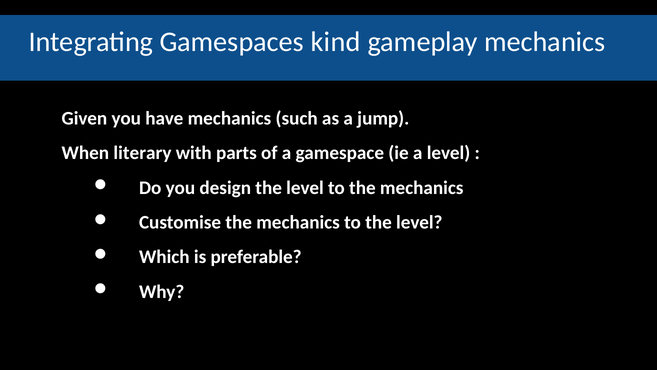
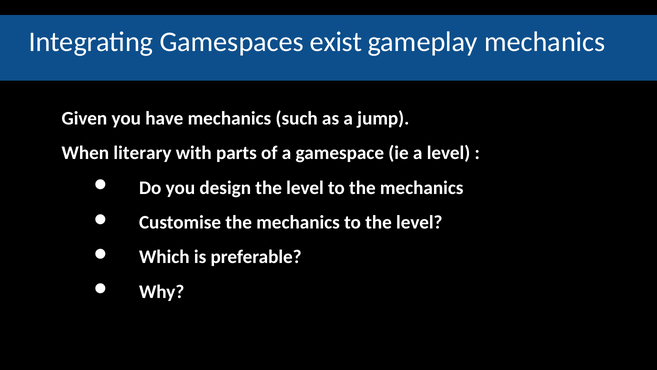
kind: kind -> exist (336, 42)
